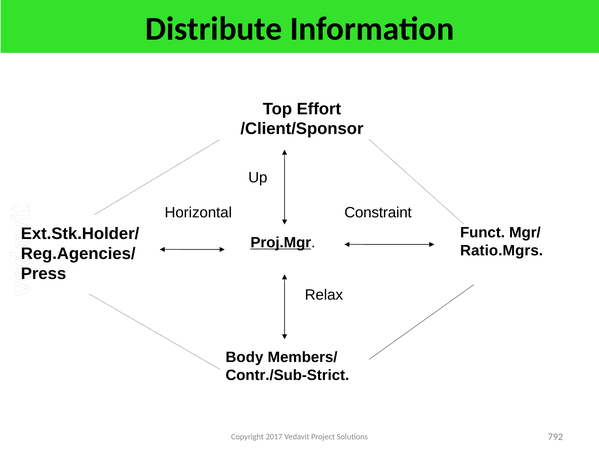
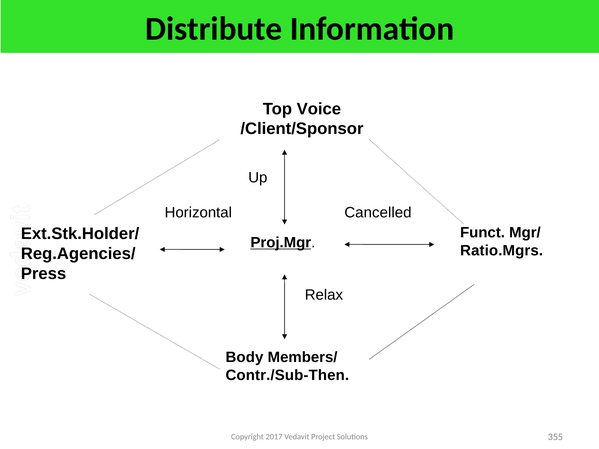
Effort: Effort -> Voice (319, 109)
Constraint: Constraint -> Cancelled (378, 213)
Contr./Sub-Strict: Contr./Sub-Strict -> Contr./Sub-Then (287, 375)
792: 792 -> 355 (555, 437)
